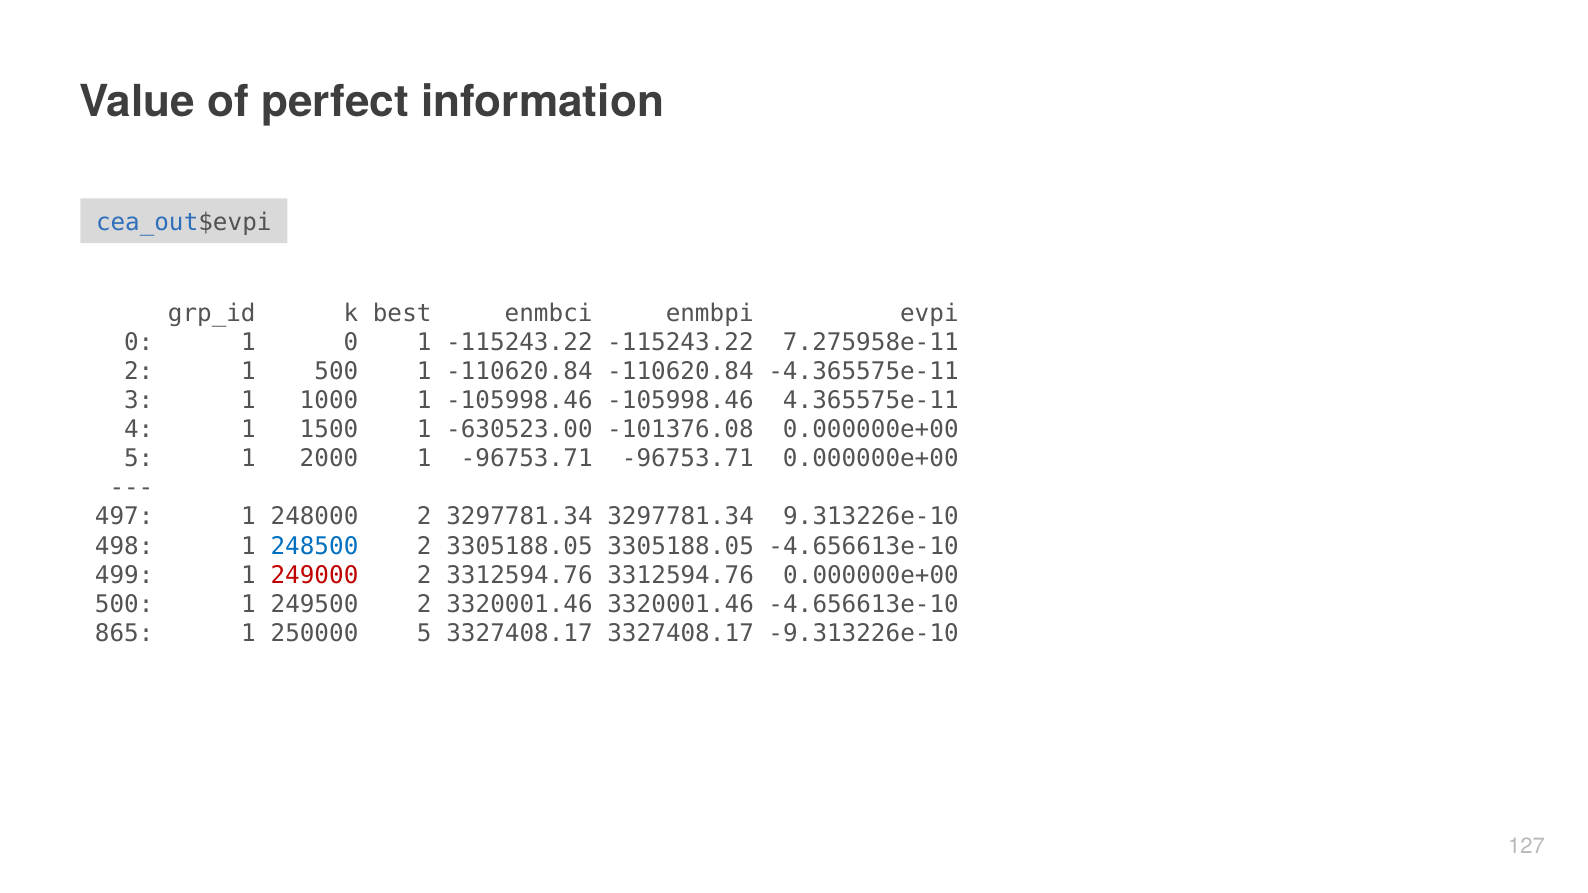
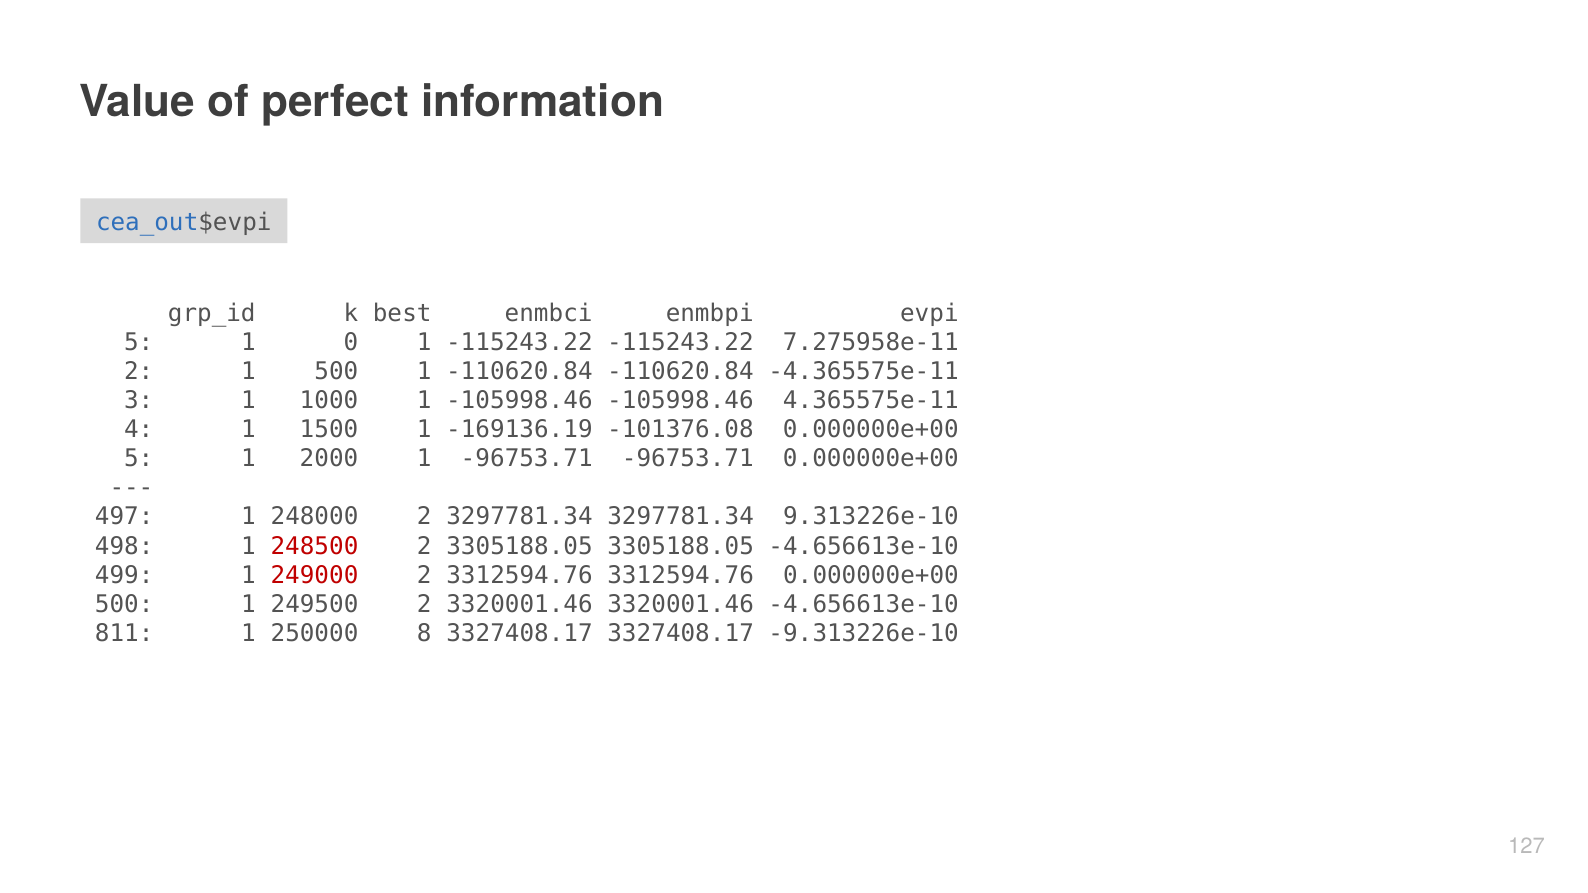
0: 0 -> 5 (139, 342)
-630523.00: -630523.00 -> -169136.19 (519, 430)
248500 colour: blue -> red (314, 546)
865: 865 -> 811 (124, 634)
250000 5: 5 -> 8 (424, 634)
